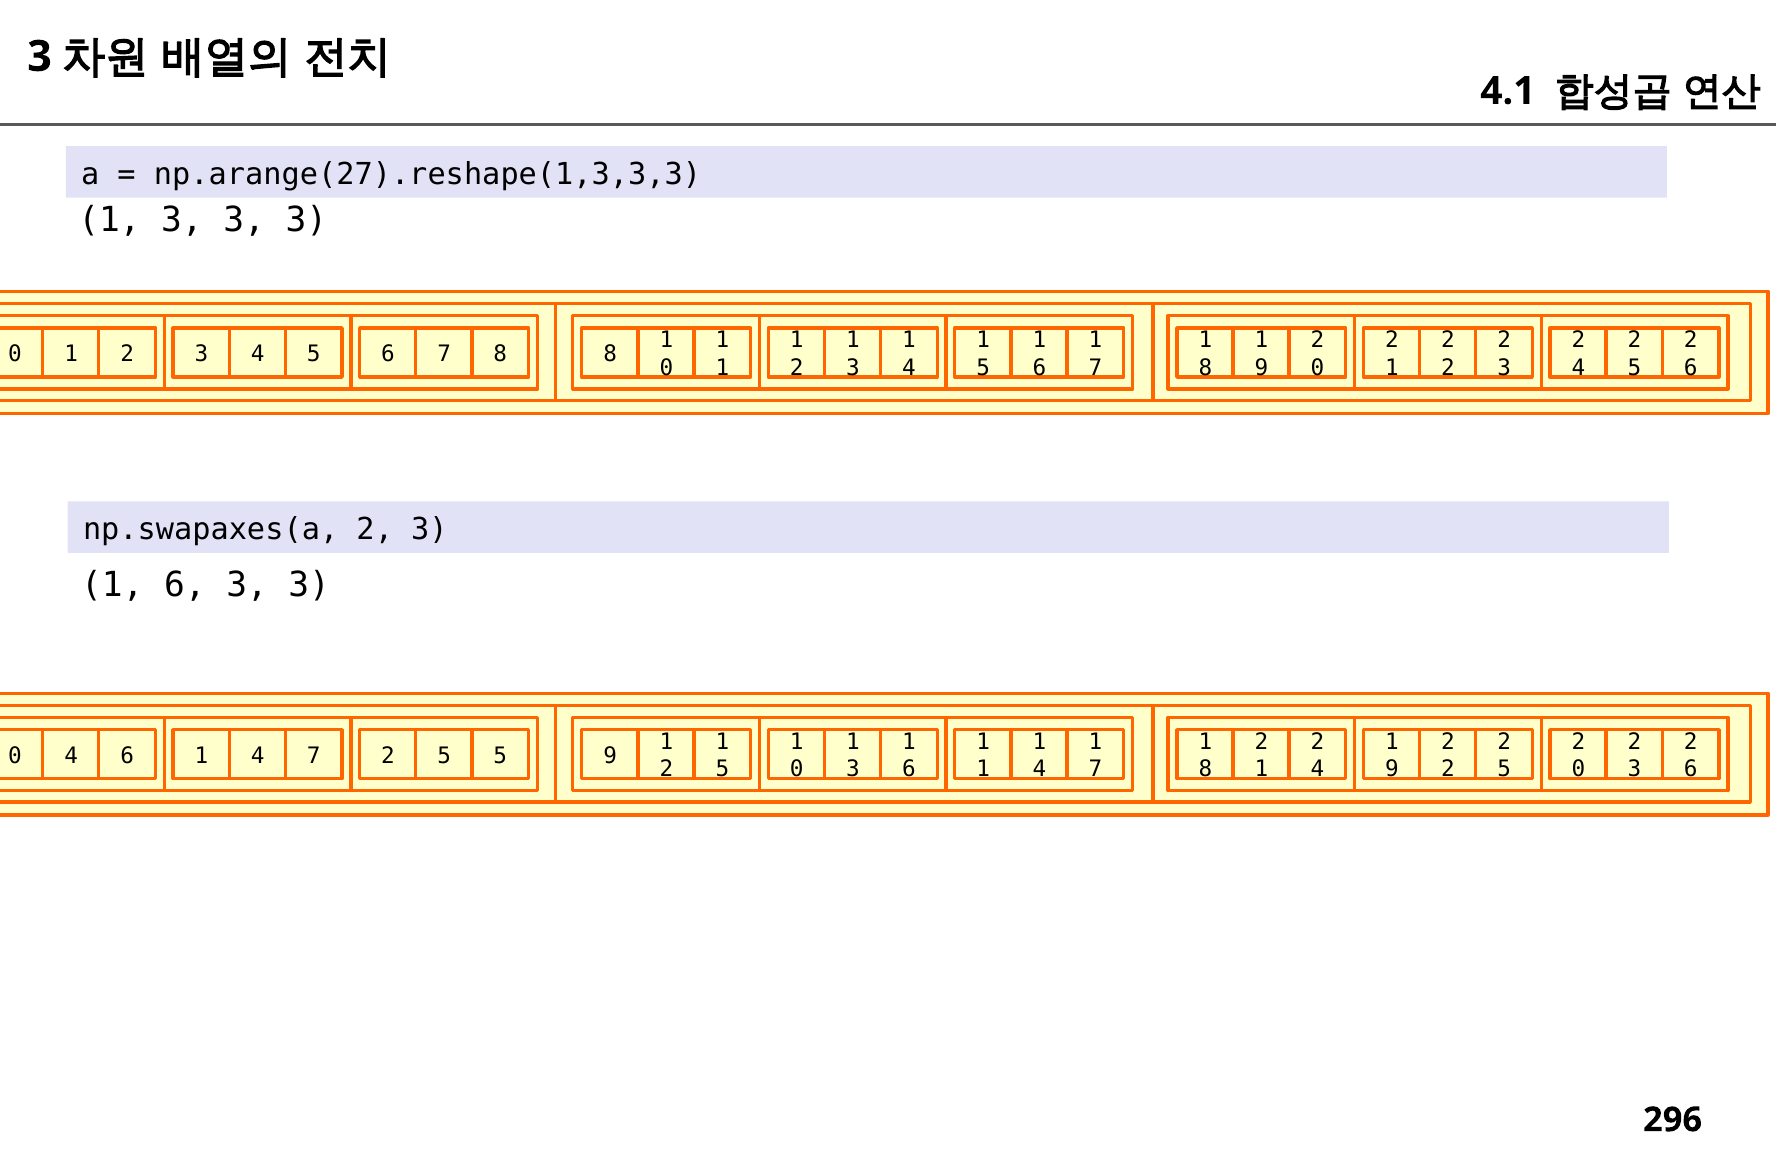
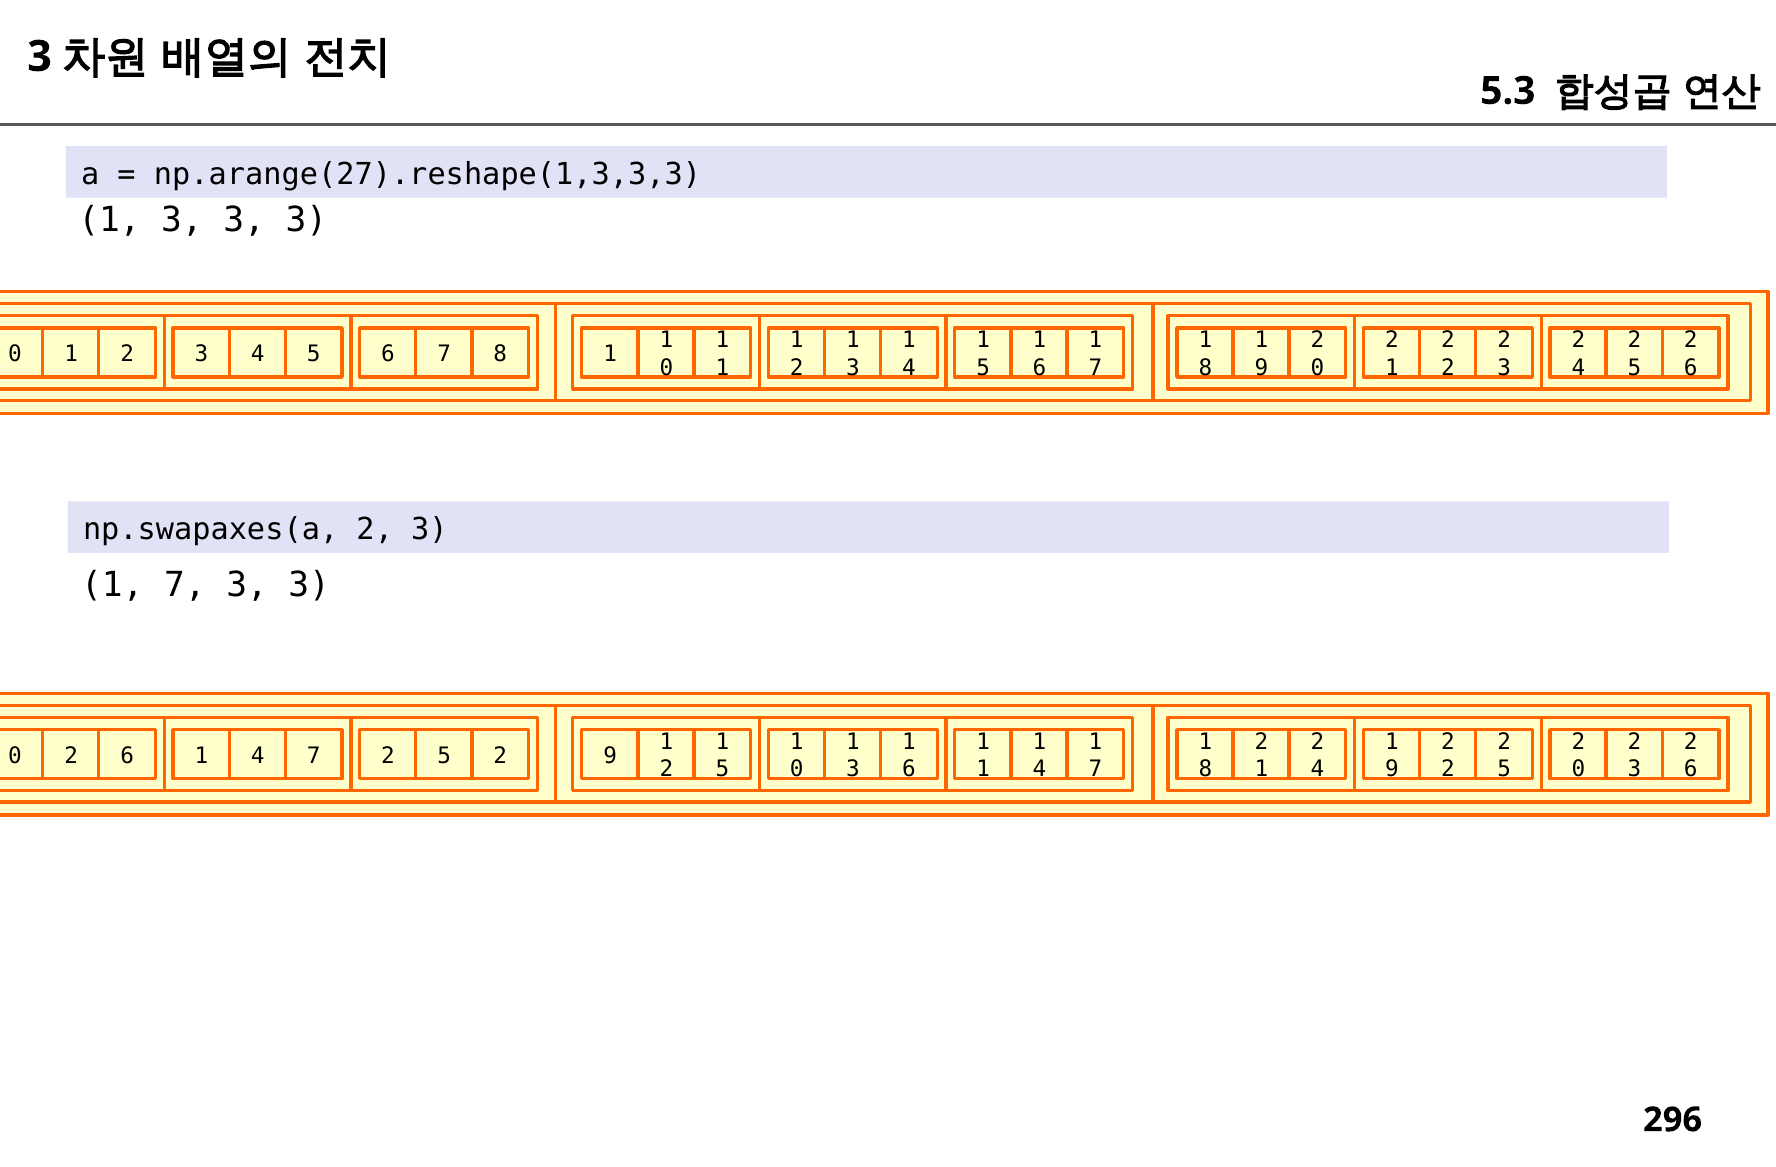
4.1: 4.1 -> 5.3 (1508, 91)
7 8 8: 8 -> 1 (610, 354)
6: 6 -> 7 (185, 585)
4: 4 -> 2 (71, 755)
7 2 5 5: 5 -> 2 (500, 755)
